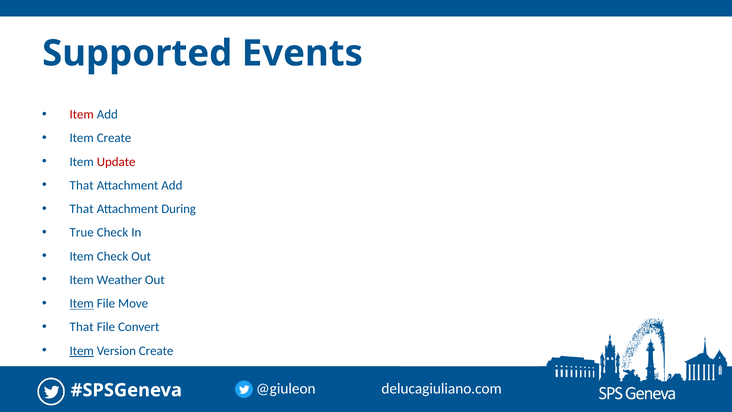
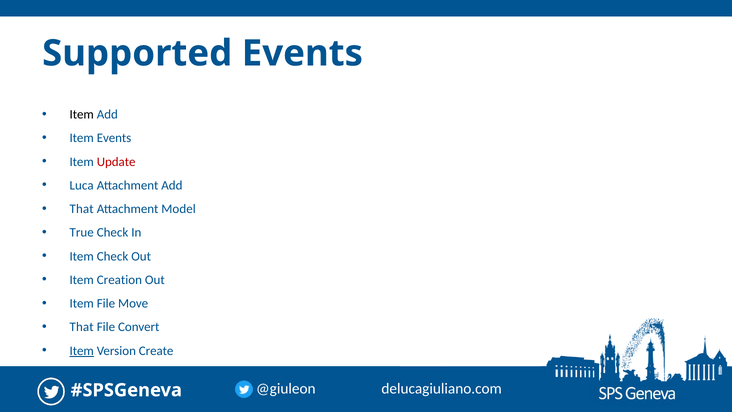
Item colour: red -> black (82, 114)
Item Create: Create -> Events (114, 138)
That: That -> Luca (82, 185)
During: During -> Model (179, 209)
Weather: Weather -> Creation (119, 280)
Item underline: present -> none (82, 303)
